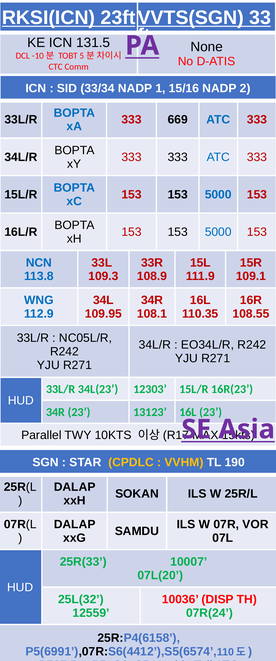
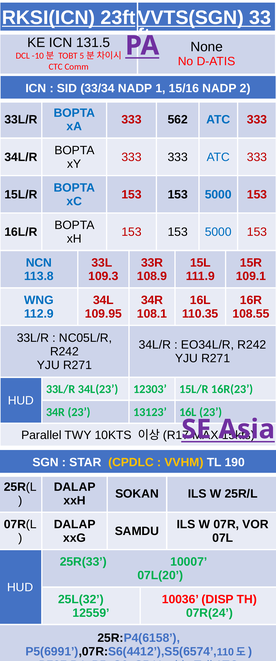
669: 669 -> 562 (178, 120)
